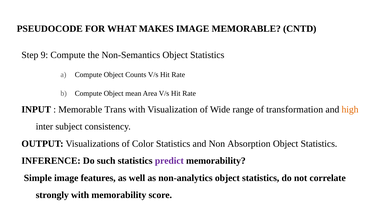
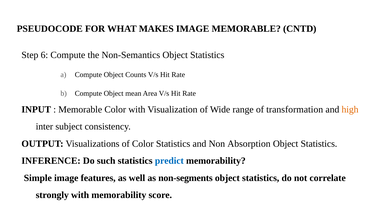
9: 9 -> 6 (44, 55)
Memorable Trans: Trans -> Color (115, 109)
predict colour: purple -> blue (169, 161)
non-analytics: non-analytics -> non-segments (186, 178)
